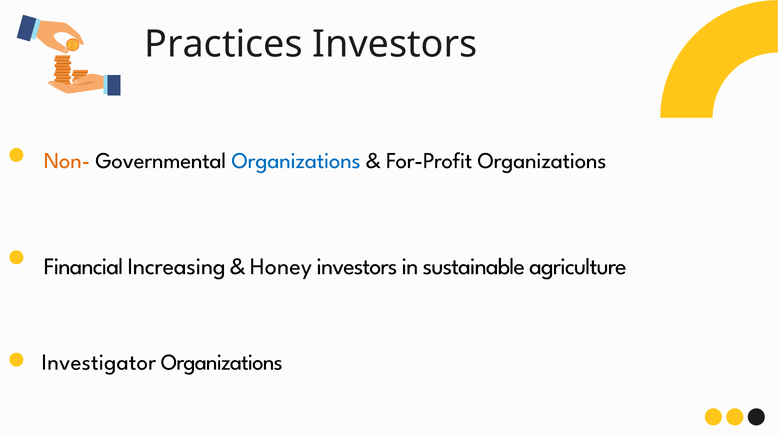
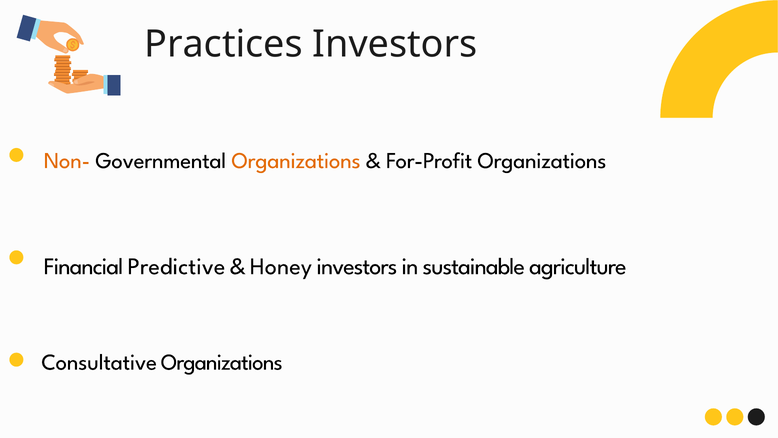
Organizations colour: blue -> orange (296, 160)
Increasing: Increasing -> Predictive (176, 266)
Investigator: Investigator -> Consultative (99, 362)
